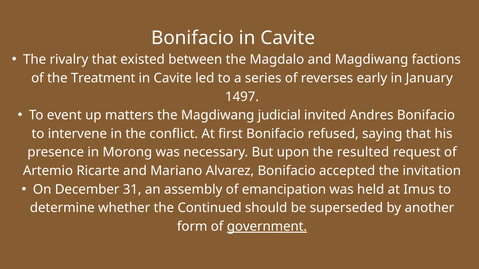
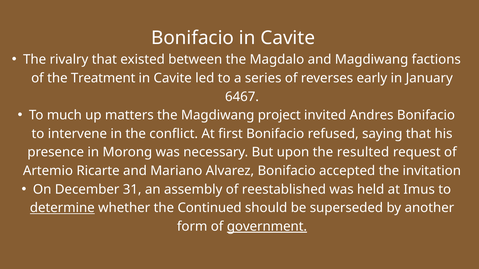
1497: 1497 -> 6467 (242, 97)
event: event -> much (64, 115)
judicial: judicial -> project (279, 115)
emancipation: emancipation -> reestablished (284, 190)
determine underline: none -> present (62, 208)
